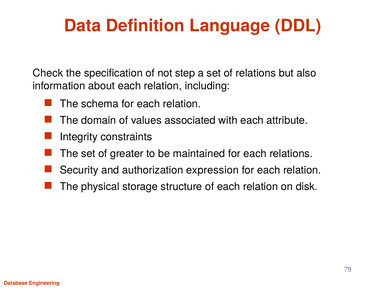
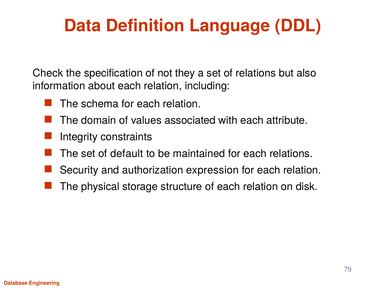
step: step -> they (185, 73)
greater: greater -> default (127, 153)
